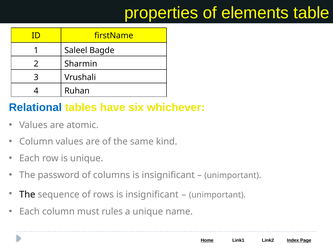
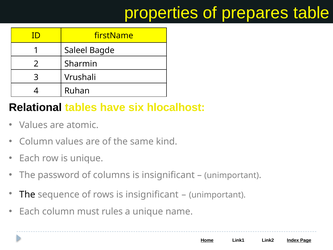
elements: elements -> prepares (255, 13)
Relational colour: blue -> black (35, 107)
whichever: whichever -> hlocalhost (176, 107)
